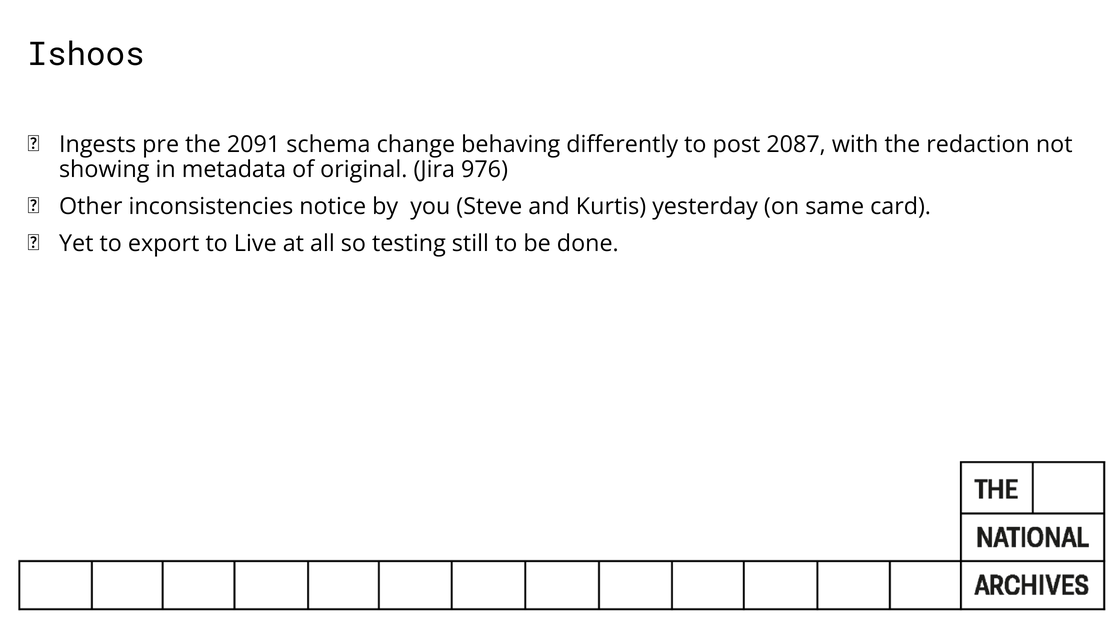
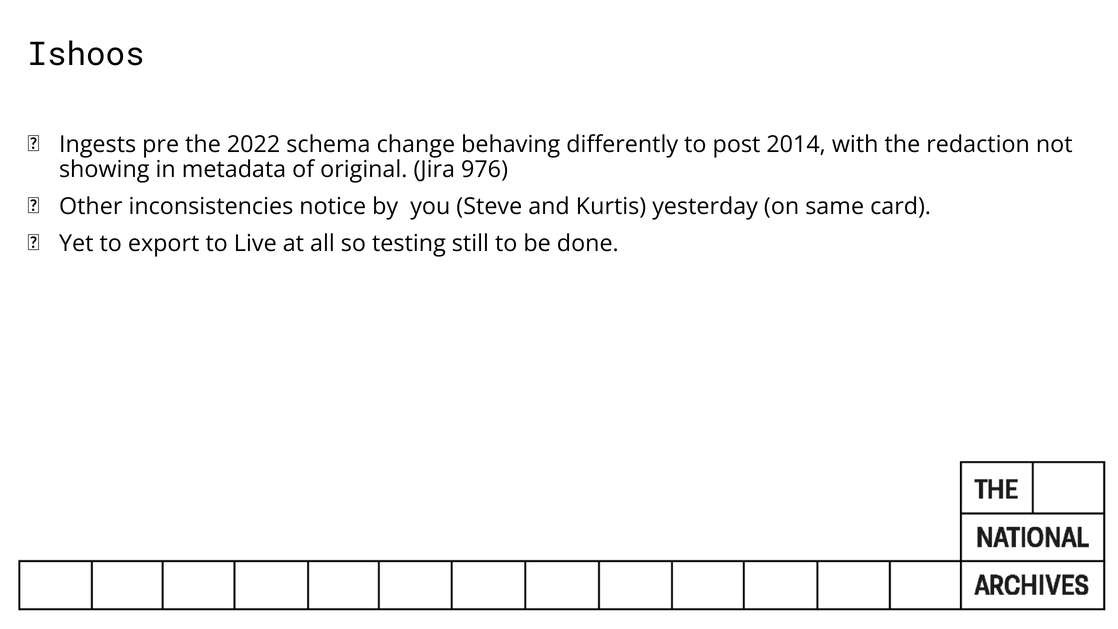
2091: 2091 -> 2022 (254, 145)
2087: 2087 -> 2014 (796, 145)
